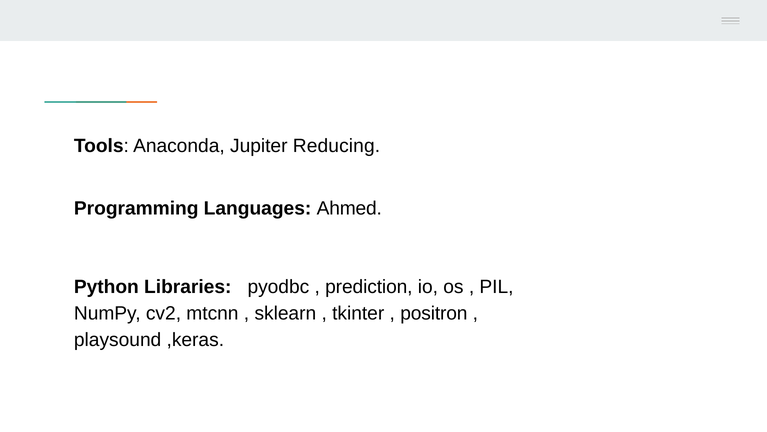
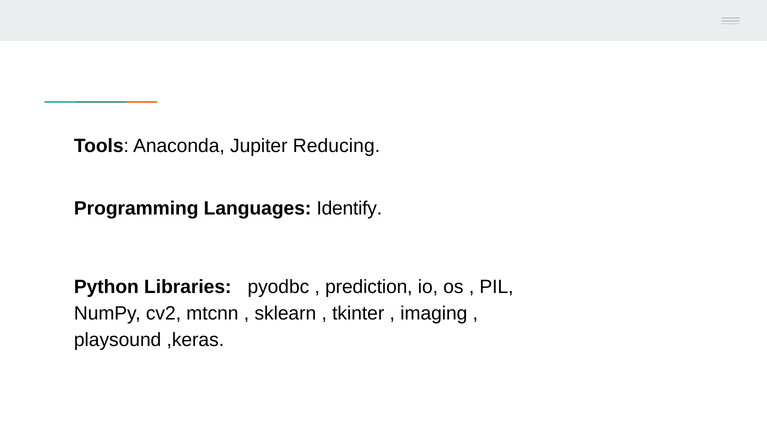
Ahmed: Ahmed -> Identify (349, 208)
positron: positron -> imaging (434, 313)
